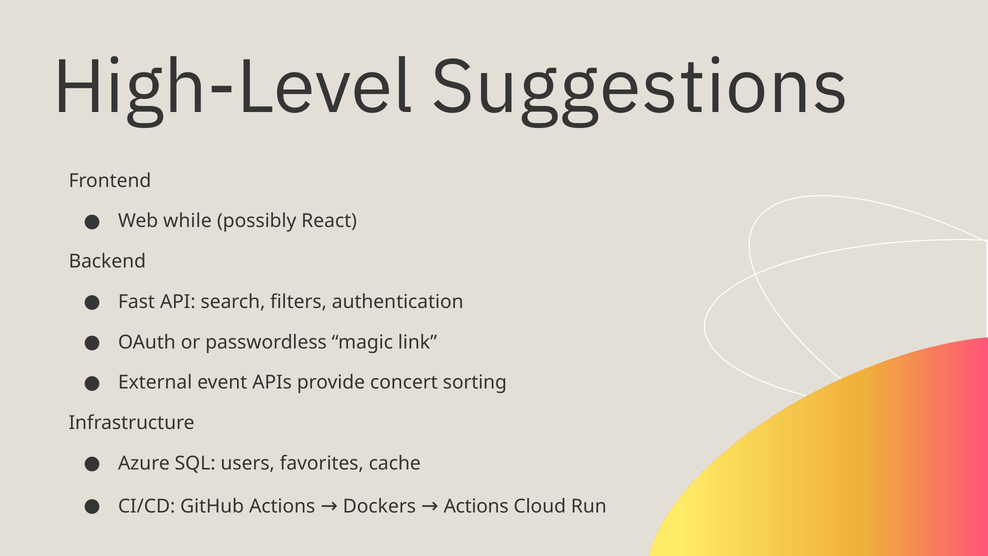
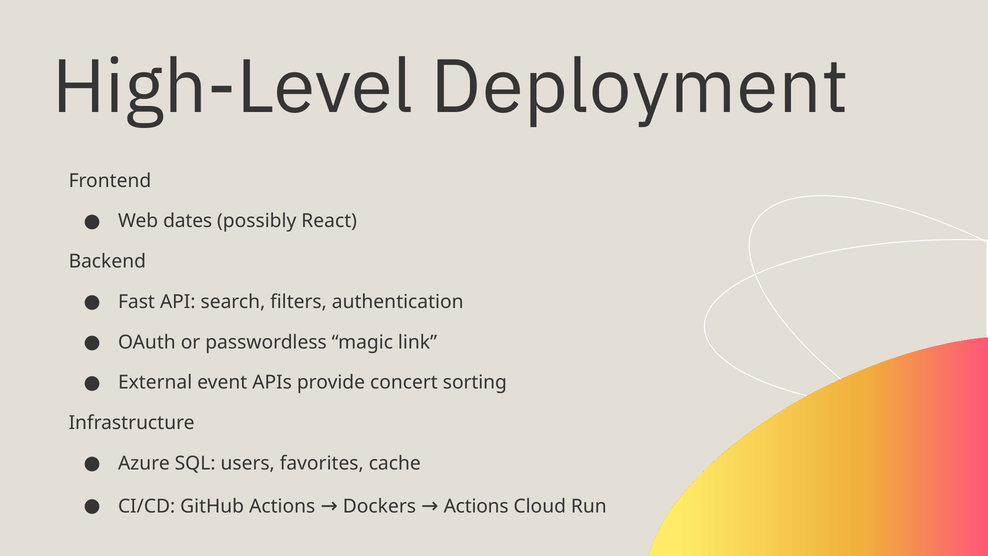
Suggestions: Suggestions -> Deployment (640, 87)
while: while -> dates (188, 221)
